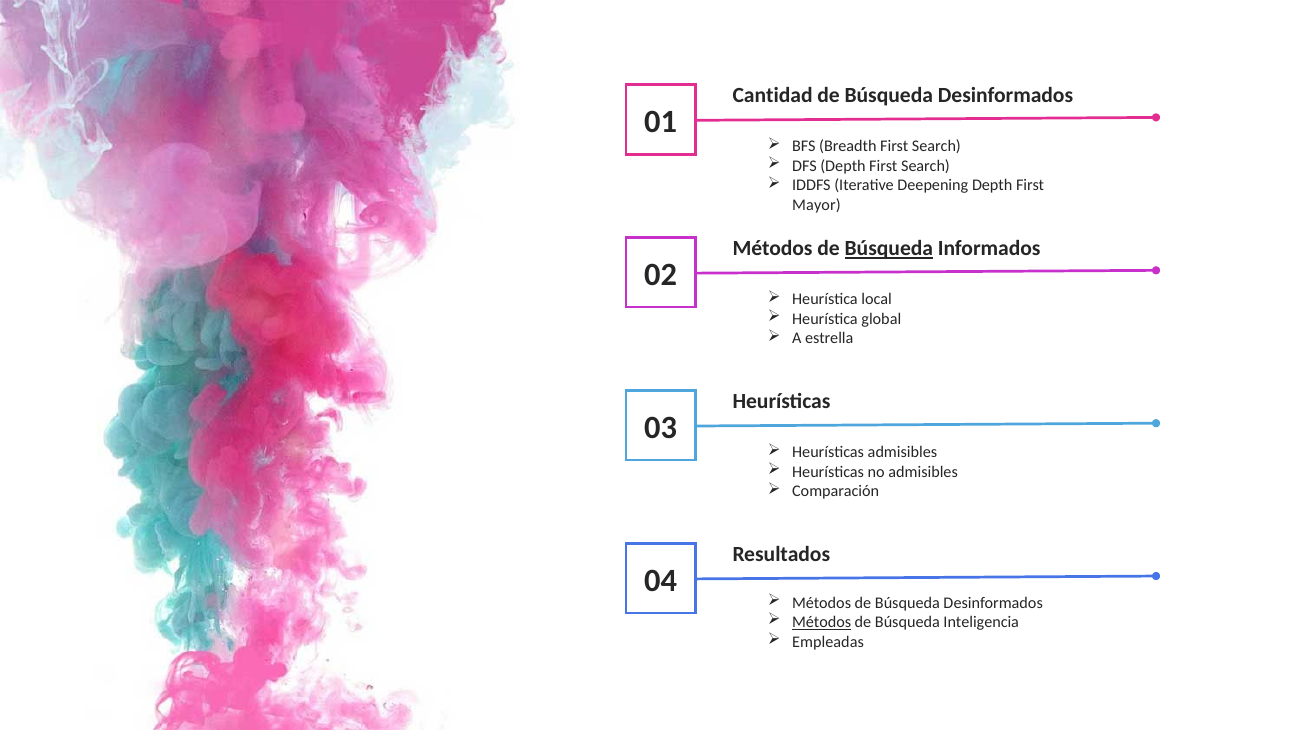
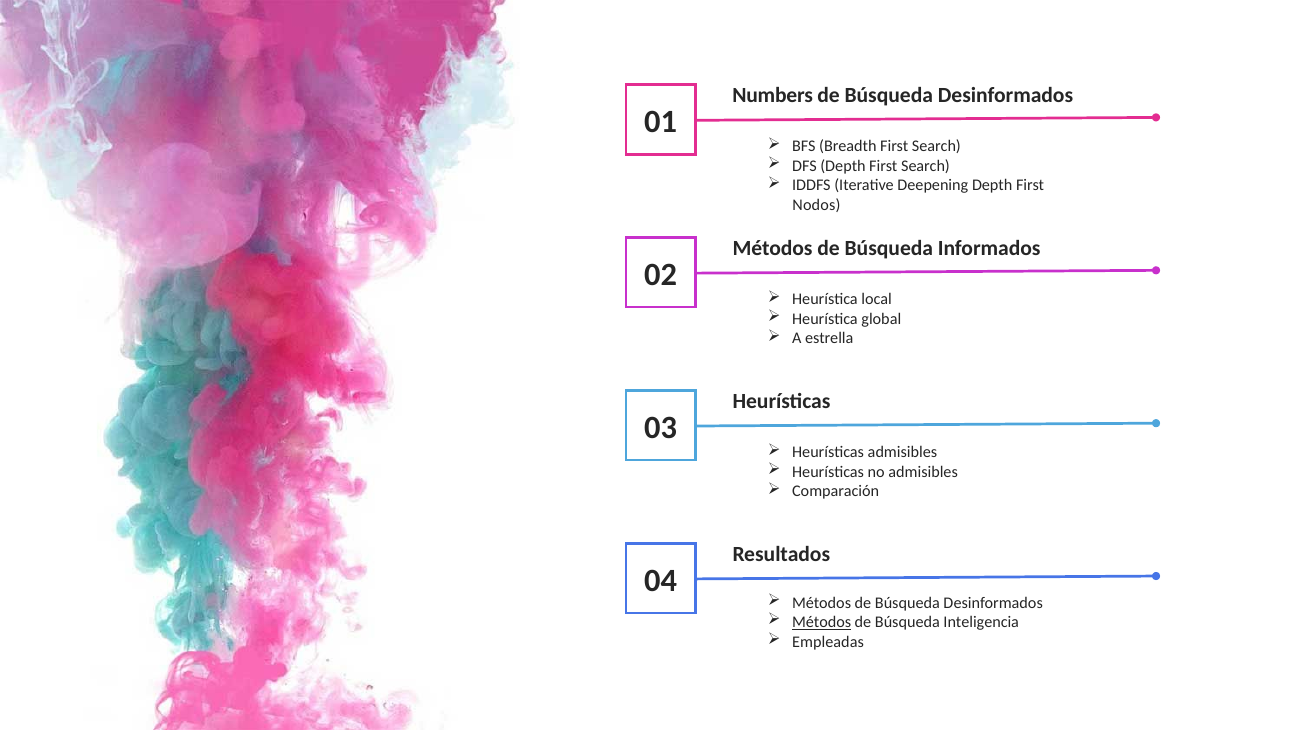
Cantidad: Cantidad -> Numbers (773, 96)
Mayor: Mayor -> Nodos (816, 205)
Búsqueda underline: present -> none (889, 248)
